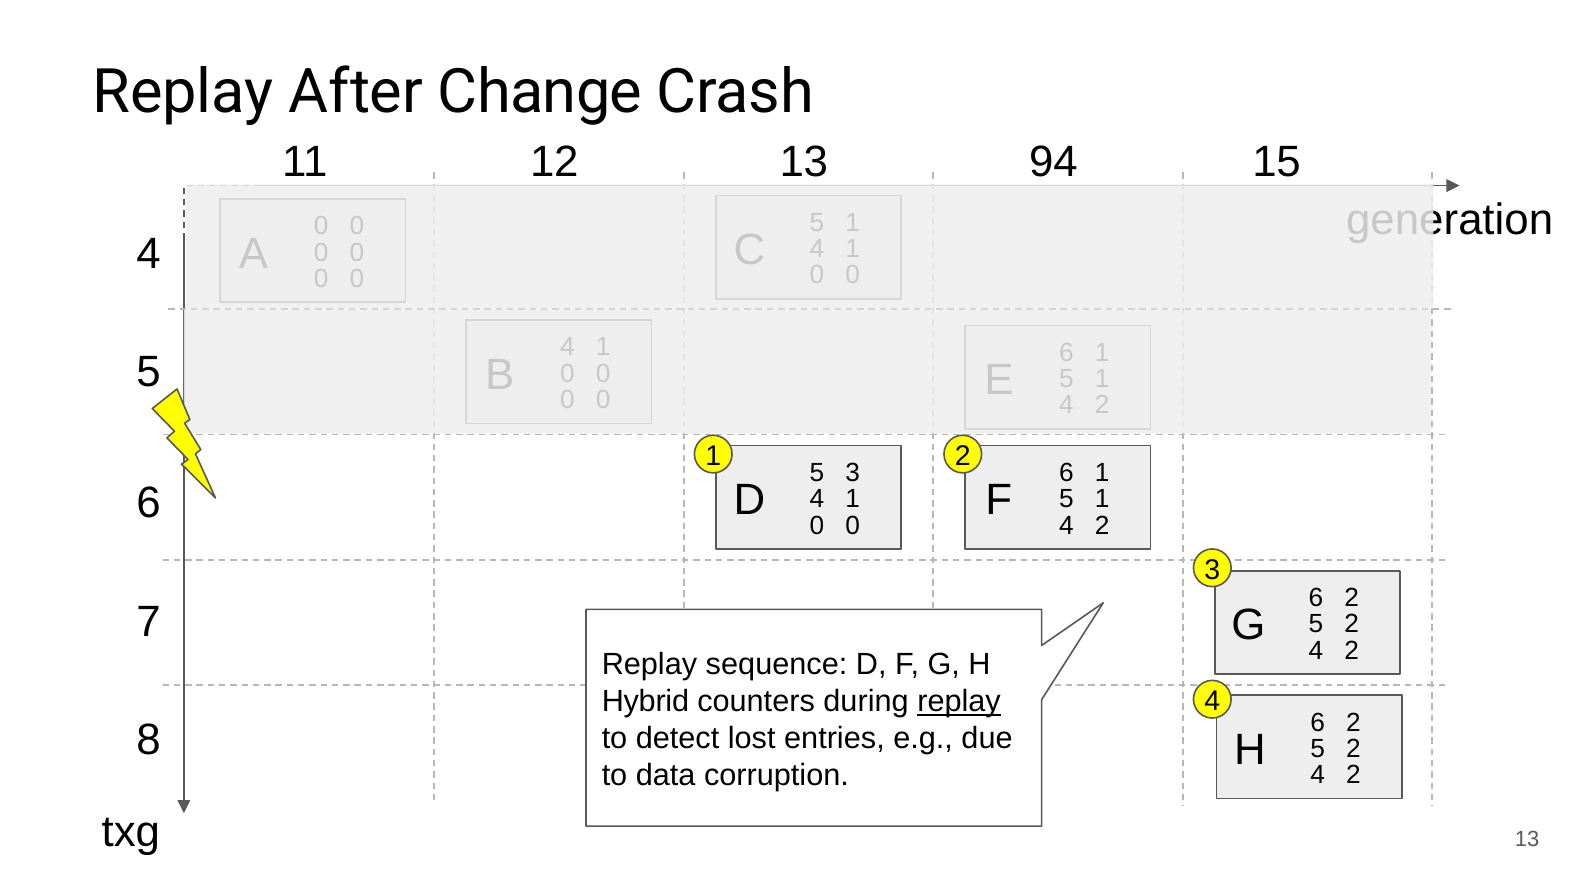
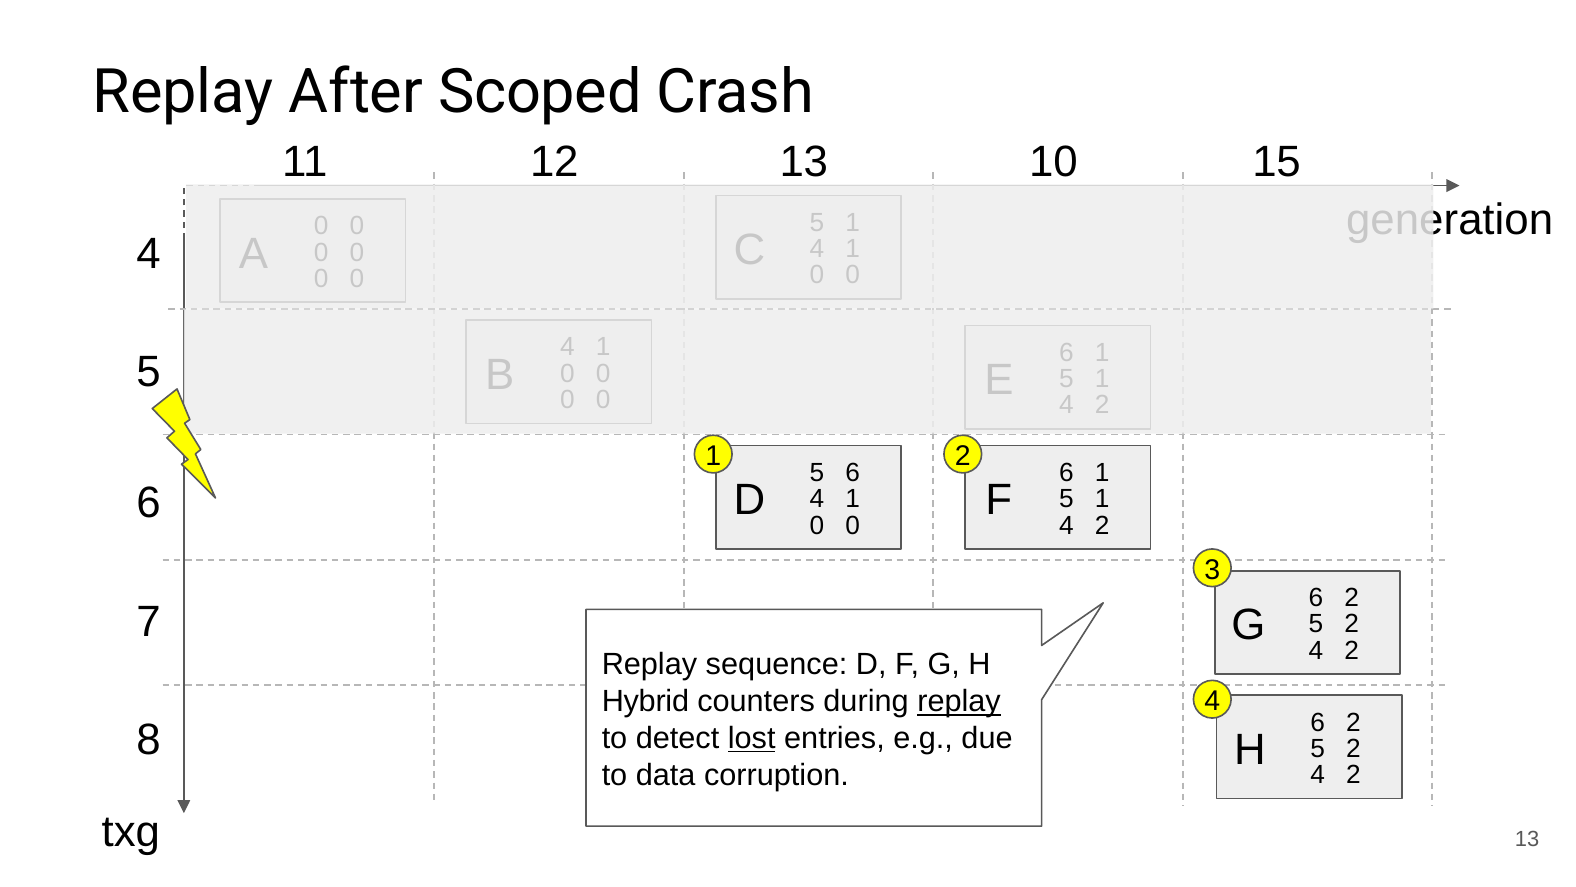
Change: Change -> Scoped (540, 92)
94: 94 -> 10 (1053, 162)
5 3: 3 -> 6 (853, 473)
lost underline: none -> present (752, 738)
